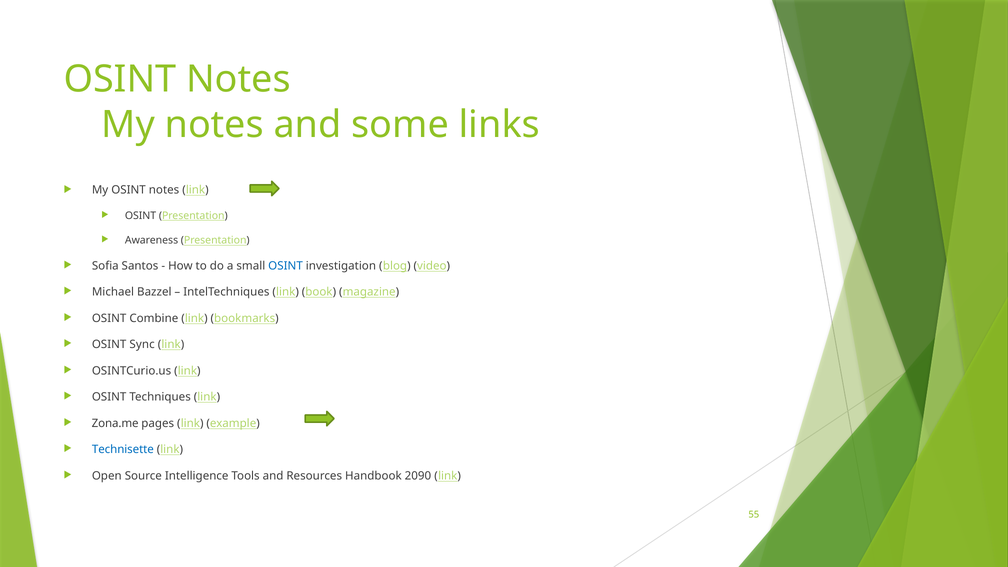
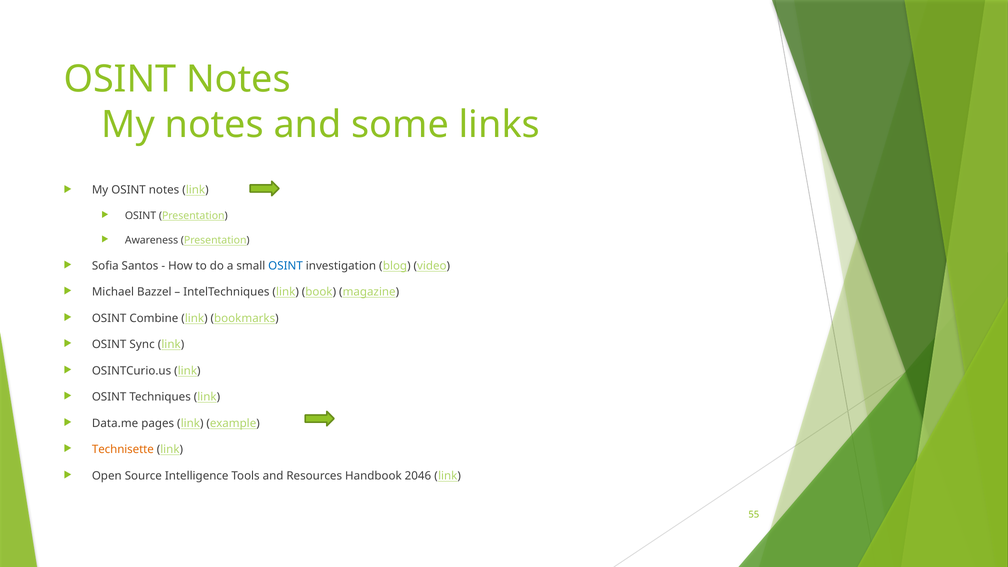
Zona.me: Zona.me -> Data.me (115, 423)
Technisette colour: blue -> orange (123, 450)
2090: 2090 -> 2046 (418, 476)
